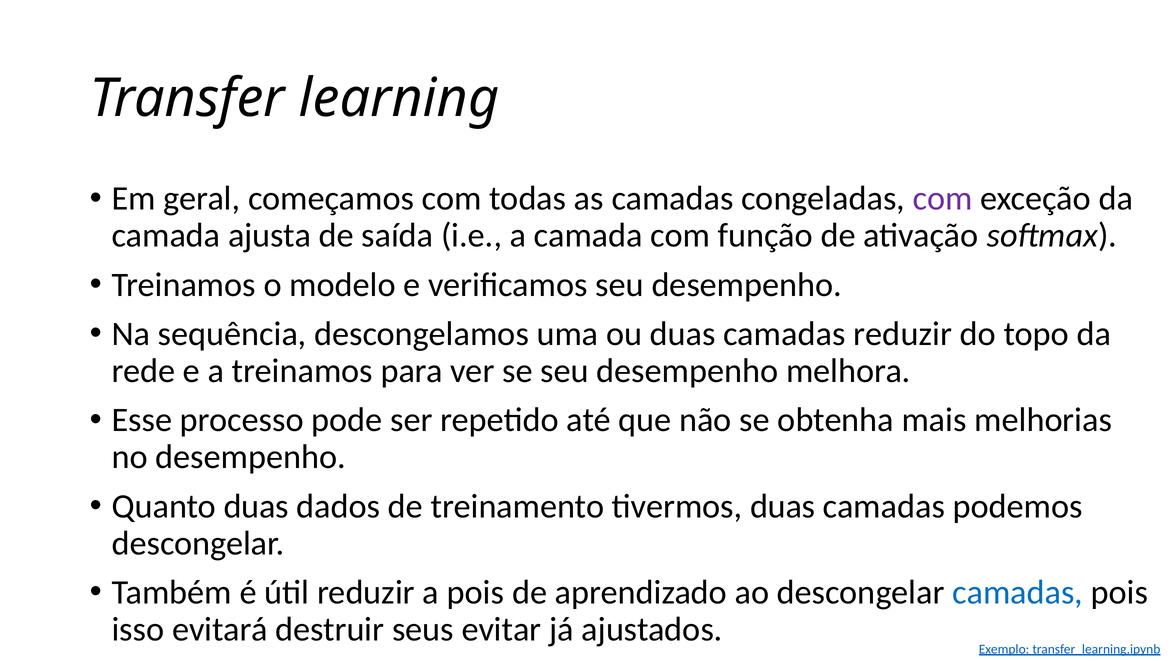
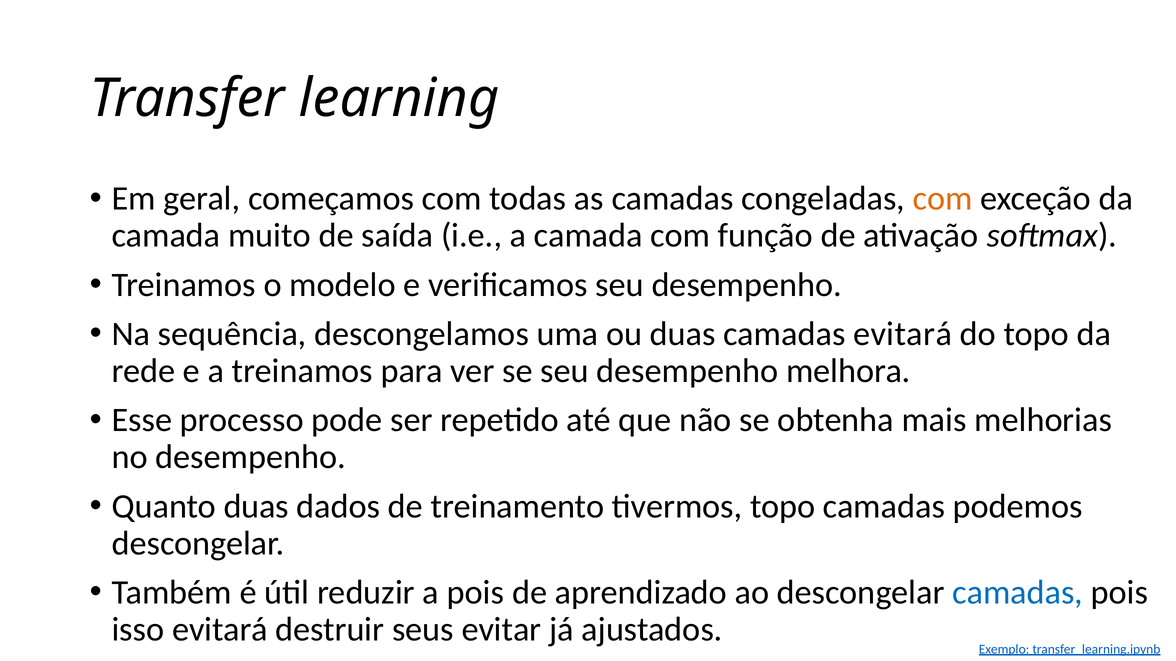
com colour: purple -> orange (943, 199)
ajusta: ajusta -> muito (269, 236)
camadas reduzir: reduzir -> evitará (903, 334)
tivermos duas: duas -> topo (783, 507)
